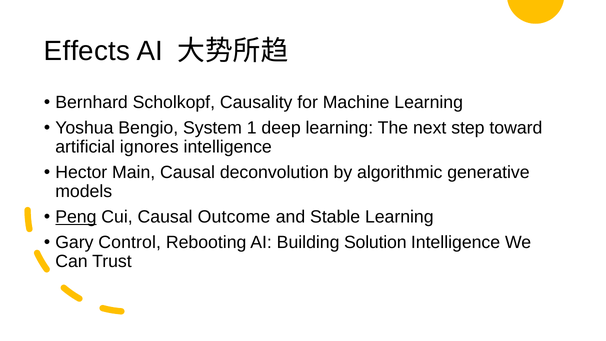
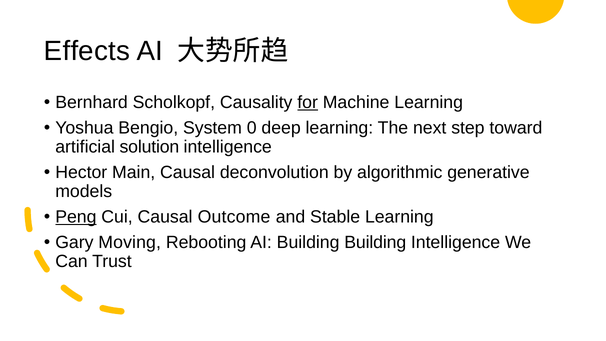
for underline: none -> present (308, 102)
1: 1 -> 0 (252, 128)
ignores: ignores -> solution (149, 147)
Control: Control -> Moving (130, 242)
Building Solution: Solution -> Building (375, 242)
